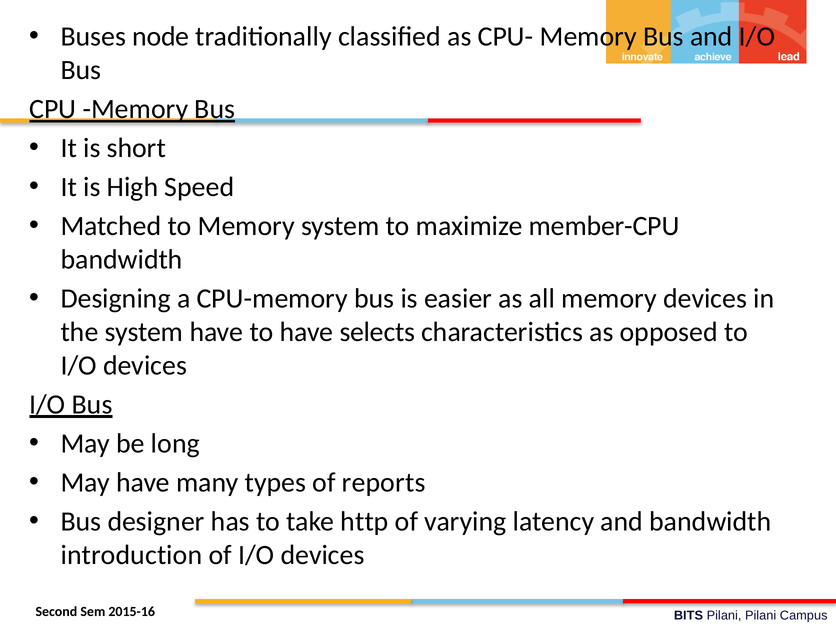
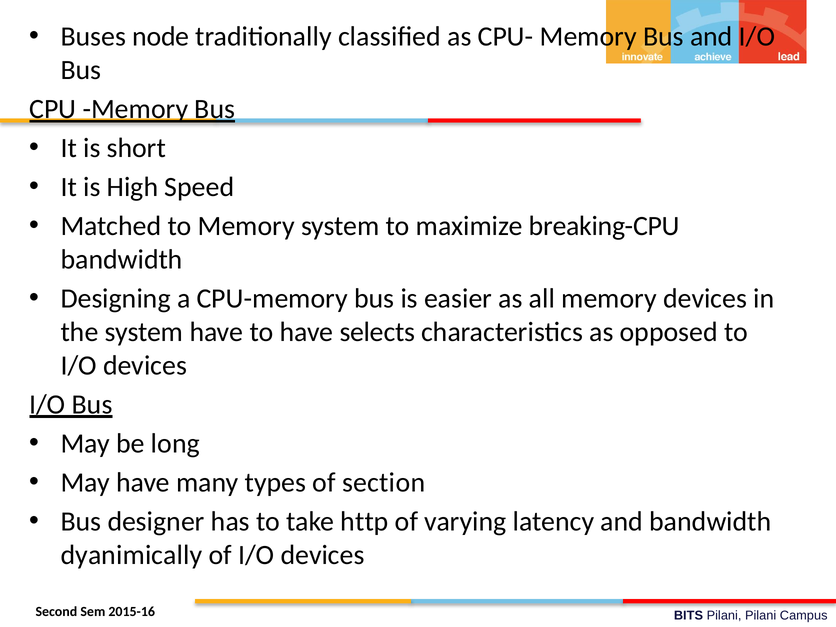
member-CPU: member-CPU -> breaking-CPU (604, 226)
reports: reports -> section (384, 483)
introduction: introduction -> dyanimically (131, 555)
